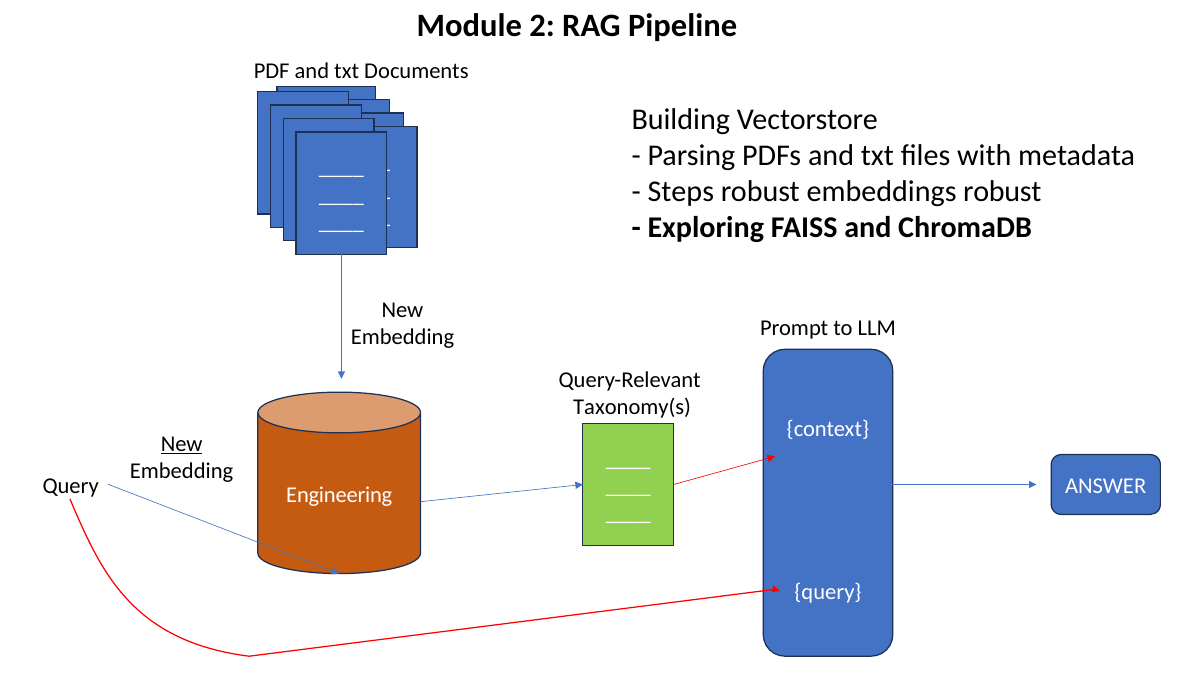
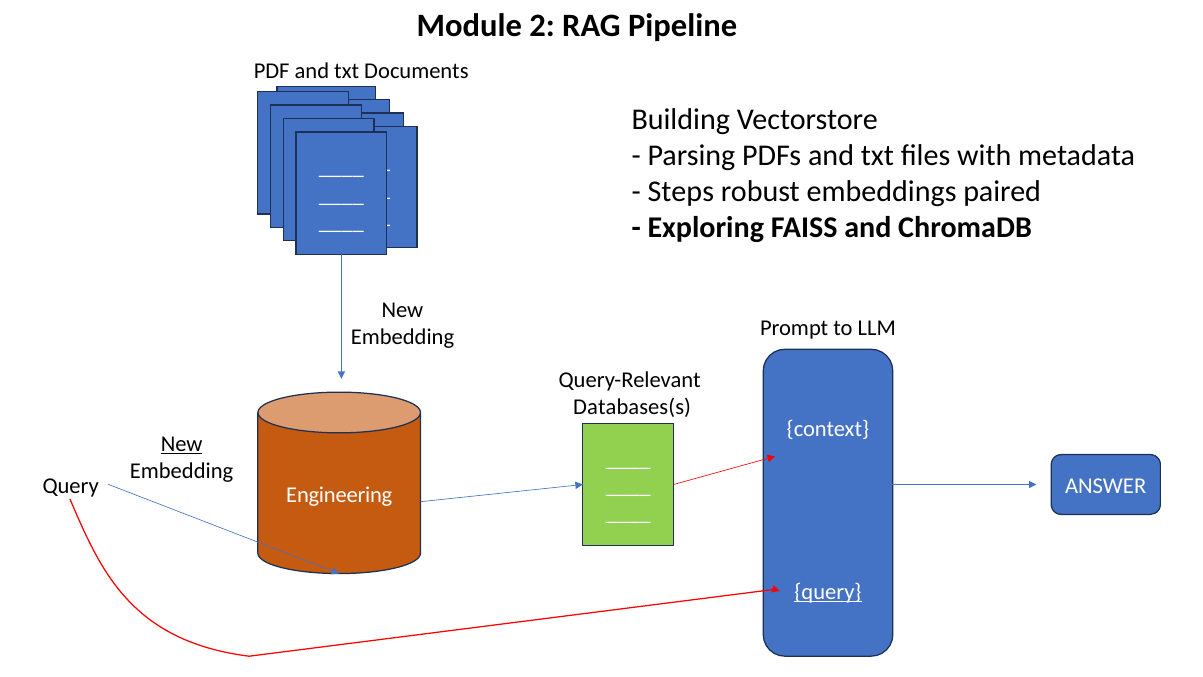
embeddings robust: robust -> paired (1002, 191)
Taxonomy(s: Taxonomy(s -> Databases(s (632, 407)
query underline: none -> present (828, 592)
